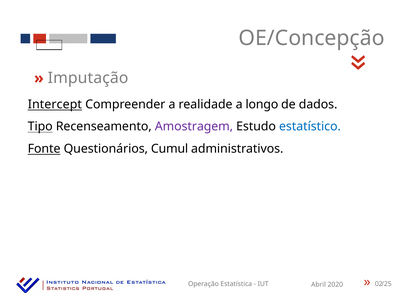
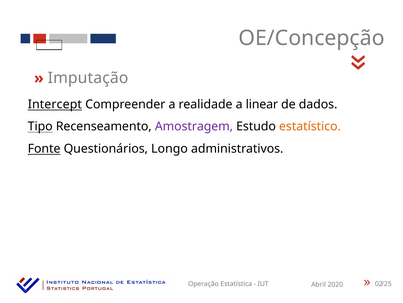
longo: longo -> linear (262, 104)
estatístico colour: blue -> orange (310, 126)
Cumul: Cumul -> Longo (169, 148)
